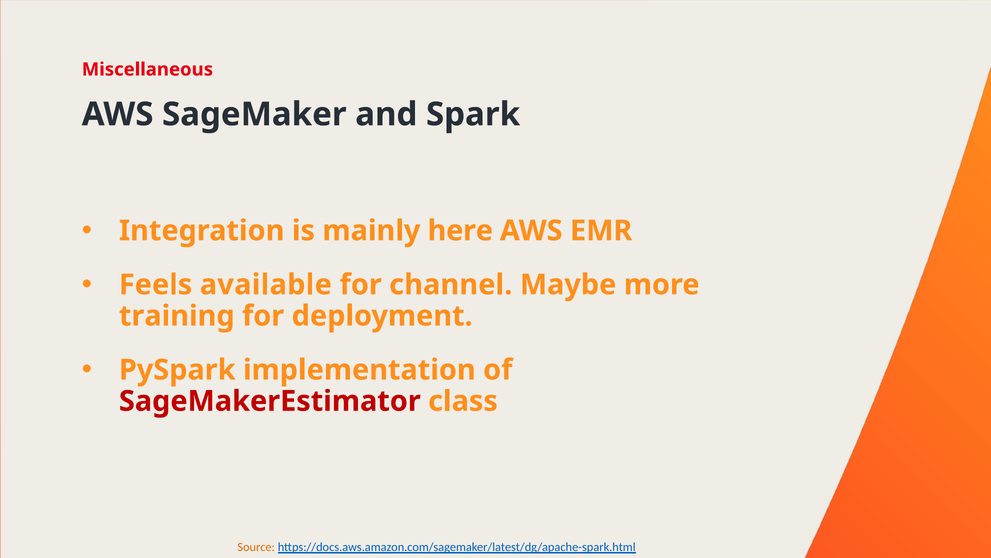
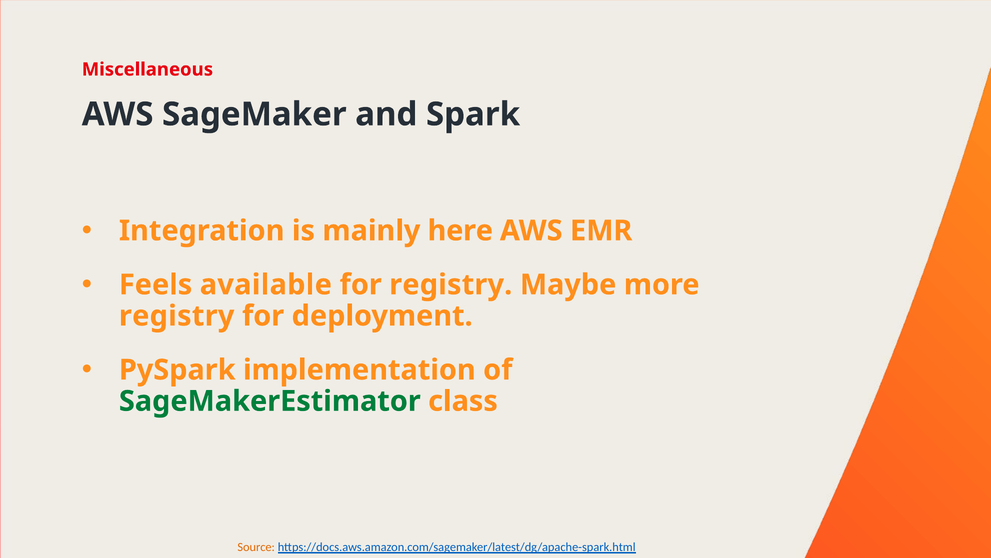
for channel: channel -> registry (451, 284)
training: training -> registry (177, 316)
SageMakerEstimator colour: red -> green (270, 401)
